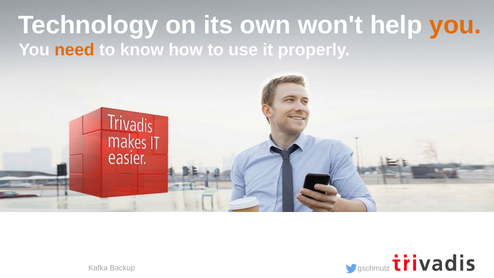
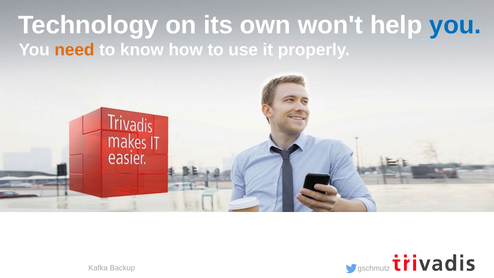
you colour: orange -> blue (455, 25)
